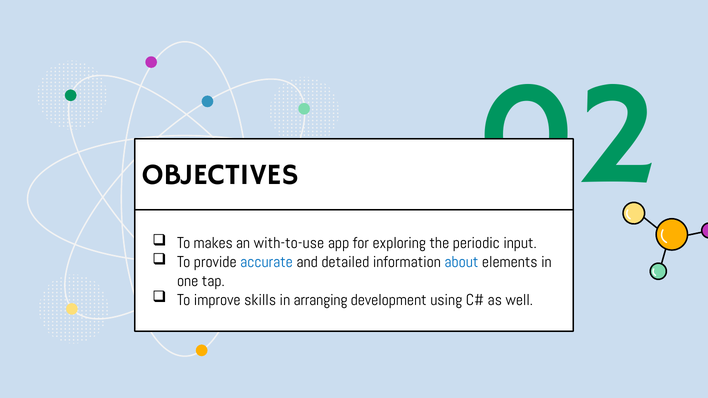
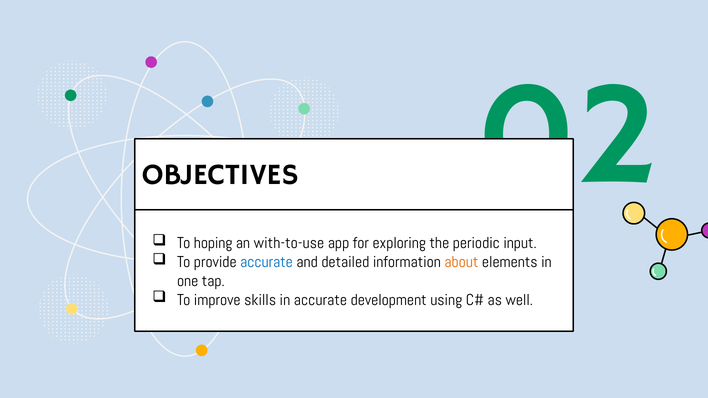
makes: makes -> hoping (213, 243)
about colour: blue -> orange (461, 262)
in arranging: arranging -> accurate (320, 300)
